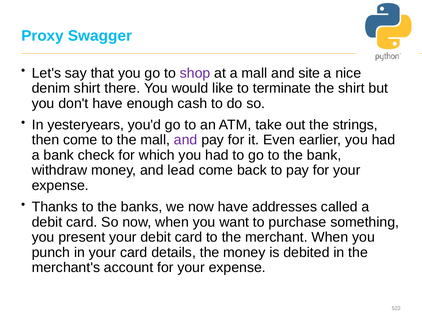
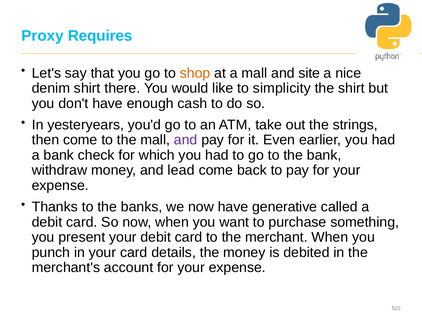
Swagger: Swagger -> Requires (100, 36)
shop colour: purple -> orange (195, 73)
terminate: terminate -> simplicity (282, 88)
addresses: addresses -> generative (285, 207)
